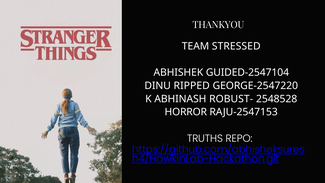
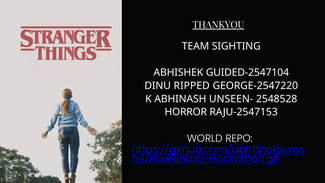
THANKYOU underline: none -> present (218, 25)
STRESSED: STRESSED -> SIGHTING (236, 46)
ROBUST-: ROBUST- -> UNSEEN- (231, 99)
TRUTHS: TRUTHS -> WORLD (205, 138)
